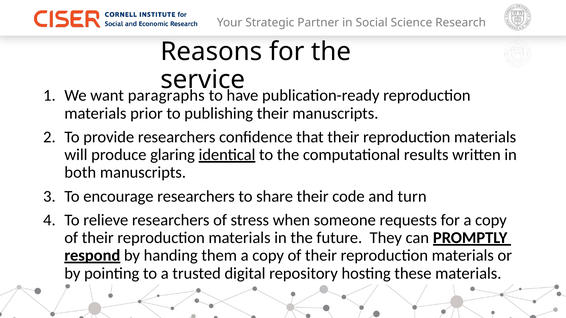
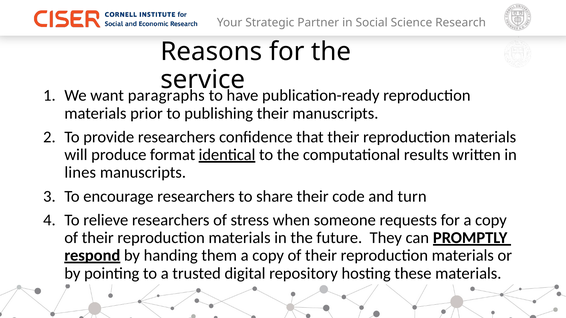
glaring: glaring -> format (173, 155)
both: both -> lines (80, 173)
